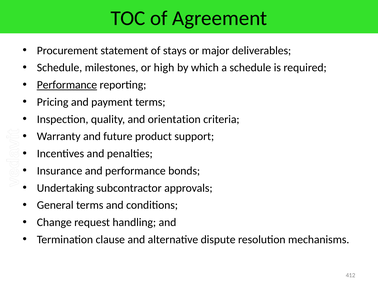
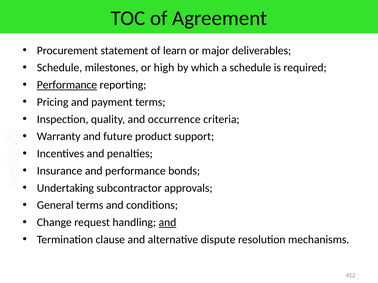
stays: stays -> learn (175, 51)
orientation: orientation -> occurrence (174, 119)
and underline: none -> present (167, 223)
